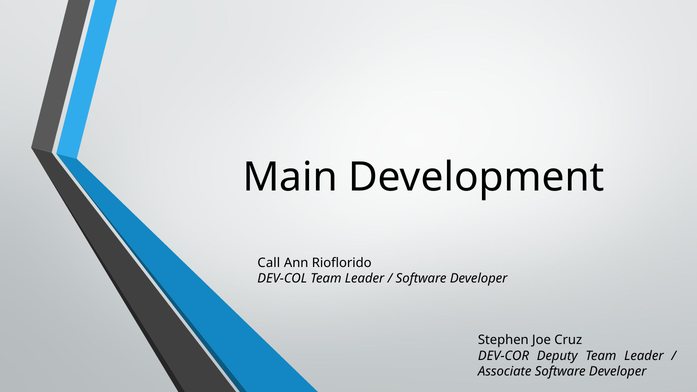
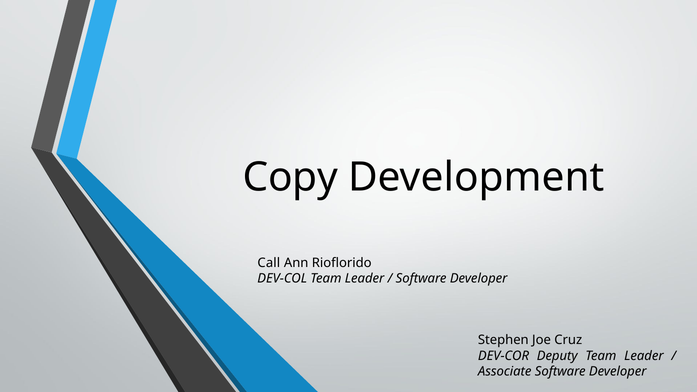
Main: Main -> Copy (290, 177)
